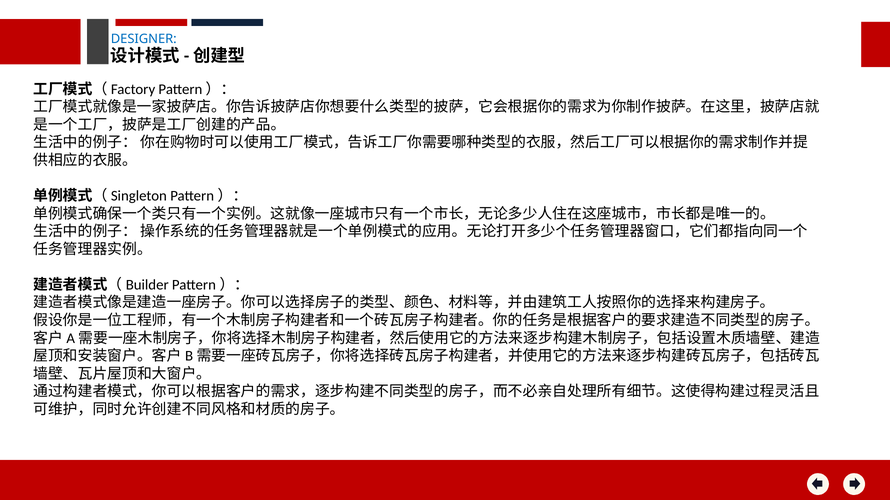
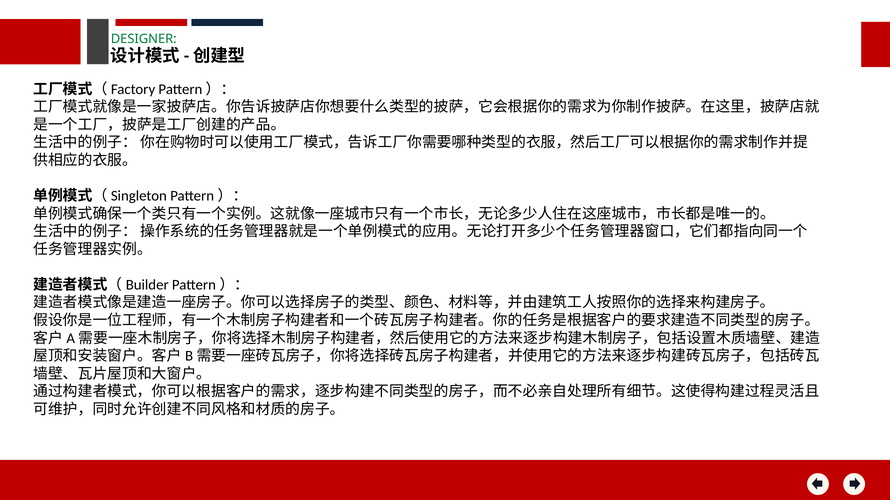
DESIGNER colour: blue -> green (144, 39)
